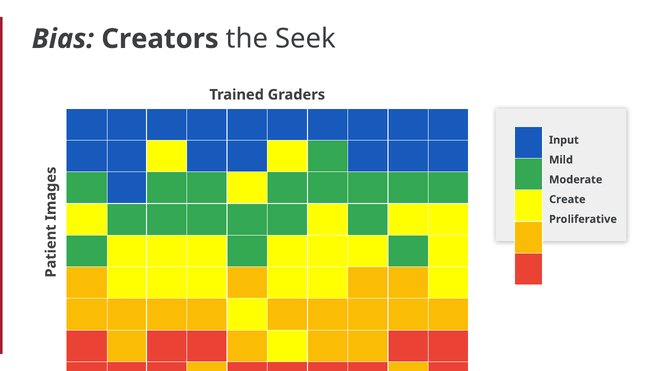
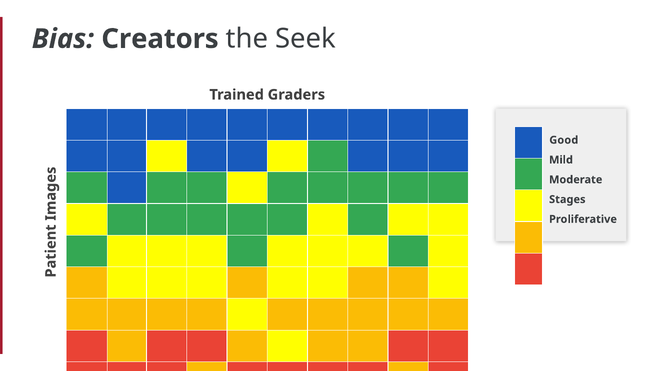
Input: Input -> Good (564, 140)
Create: Create -> Stages (567, 200)
